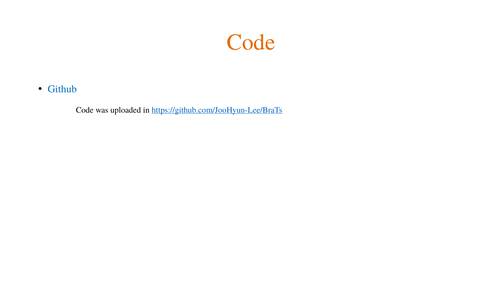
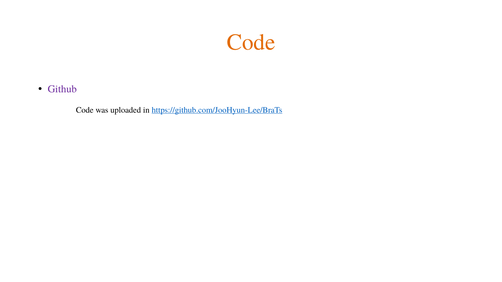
Github colour: blue -> purple (62, 89)
